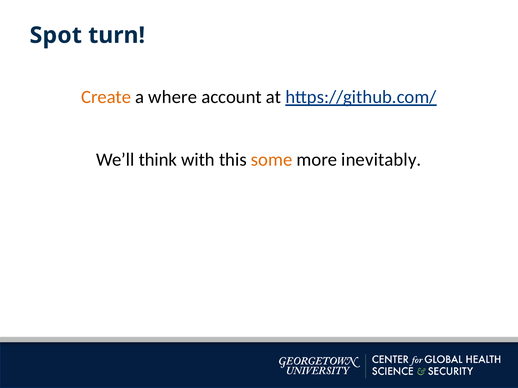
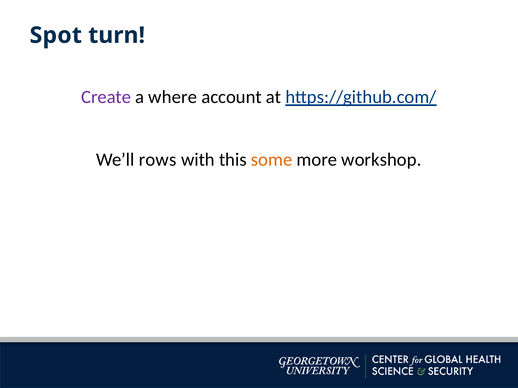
Create colour: orange -> purple (106, 97)
think: think -> rows (158, 160)
inevitably: inevitably -> workshop (381, 160)
